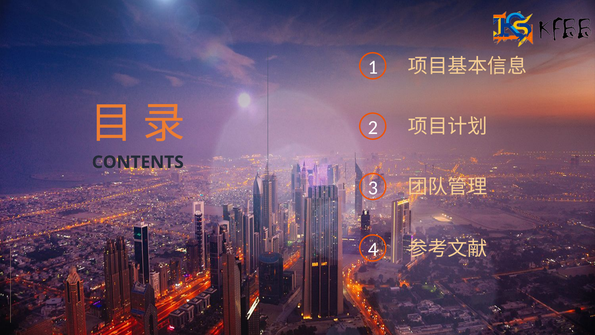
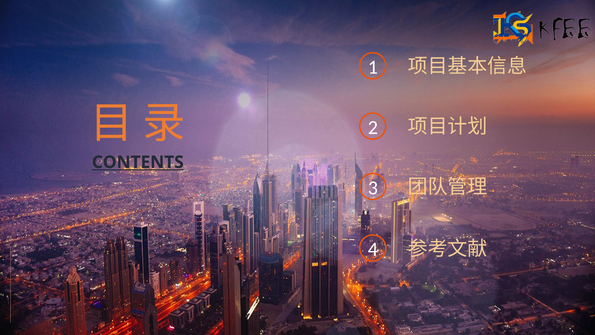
CONTENTS underline: none -> present (138, 162)
